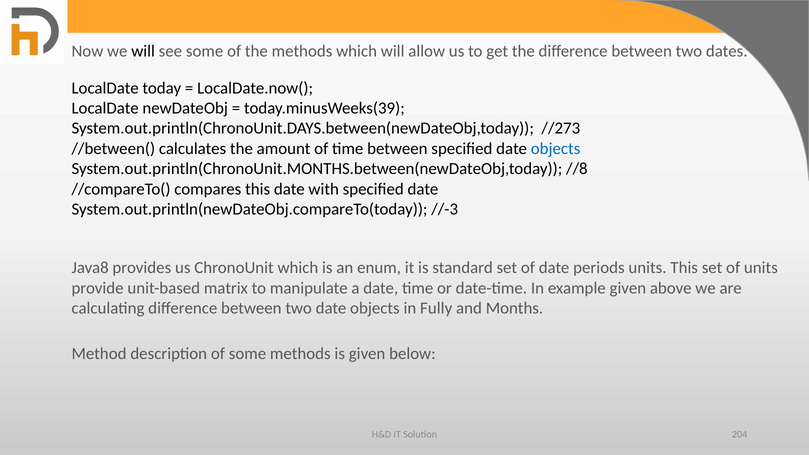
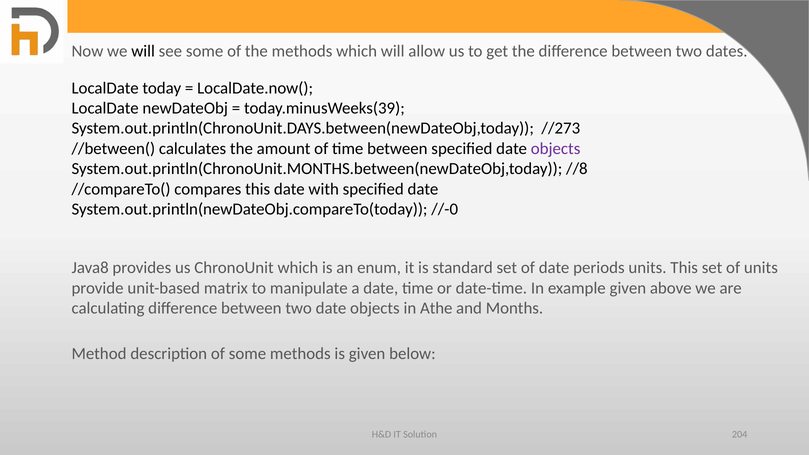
objects colour: blue -> purple (556, 149)
//-3: //-3 -> //-0 (445, 209)
Fully: Fully -> Athe (436, 308)
